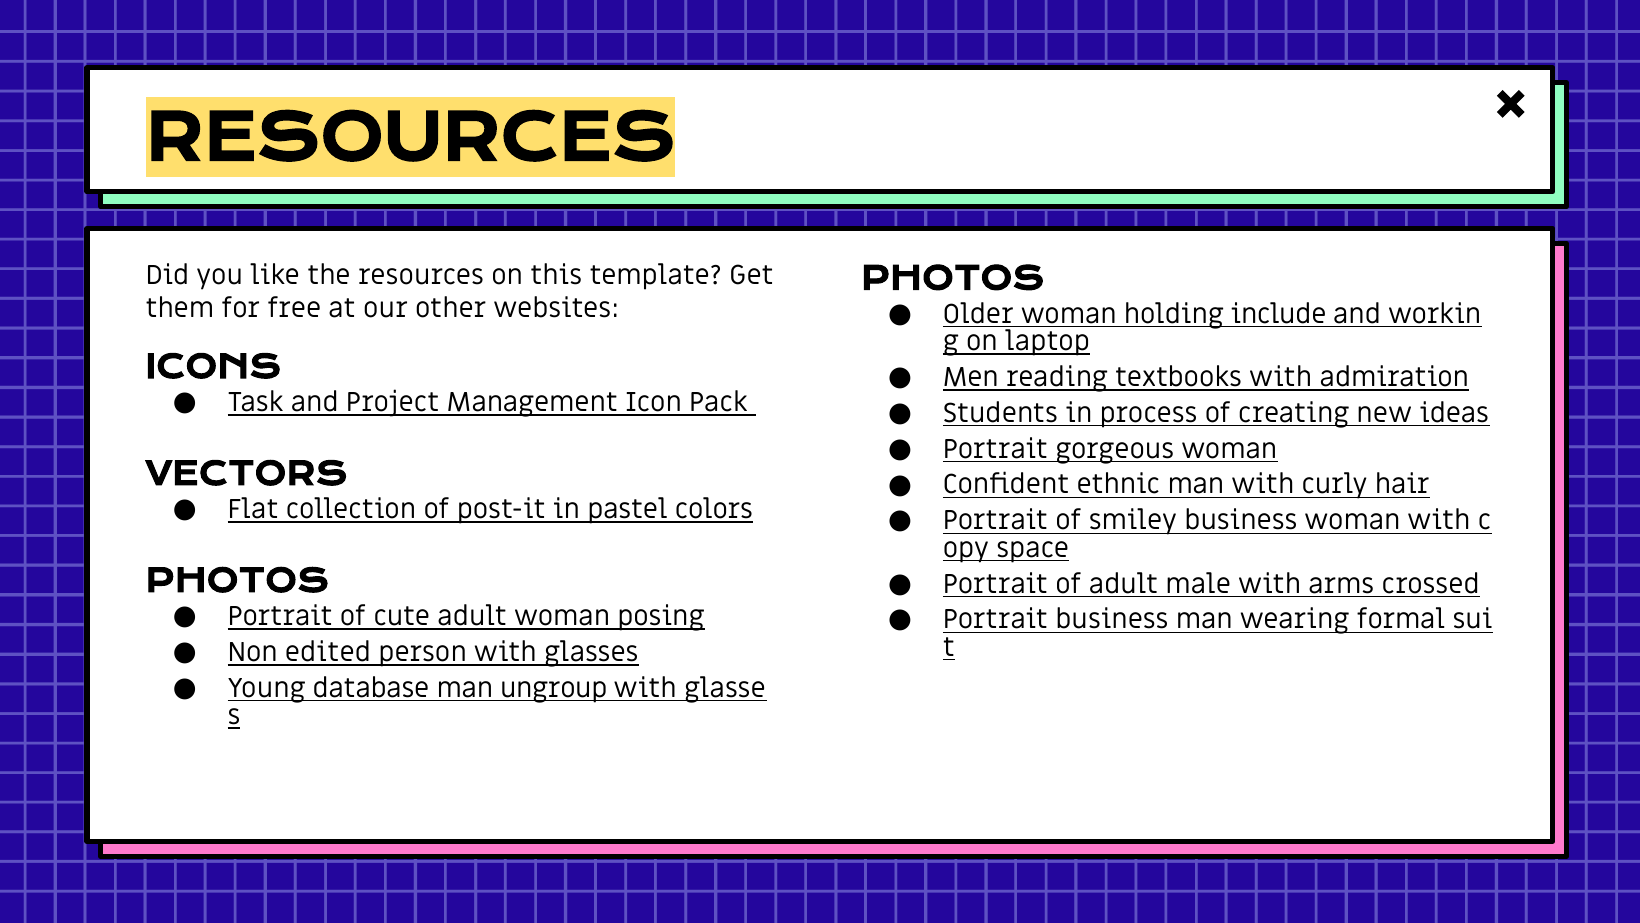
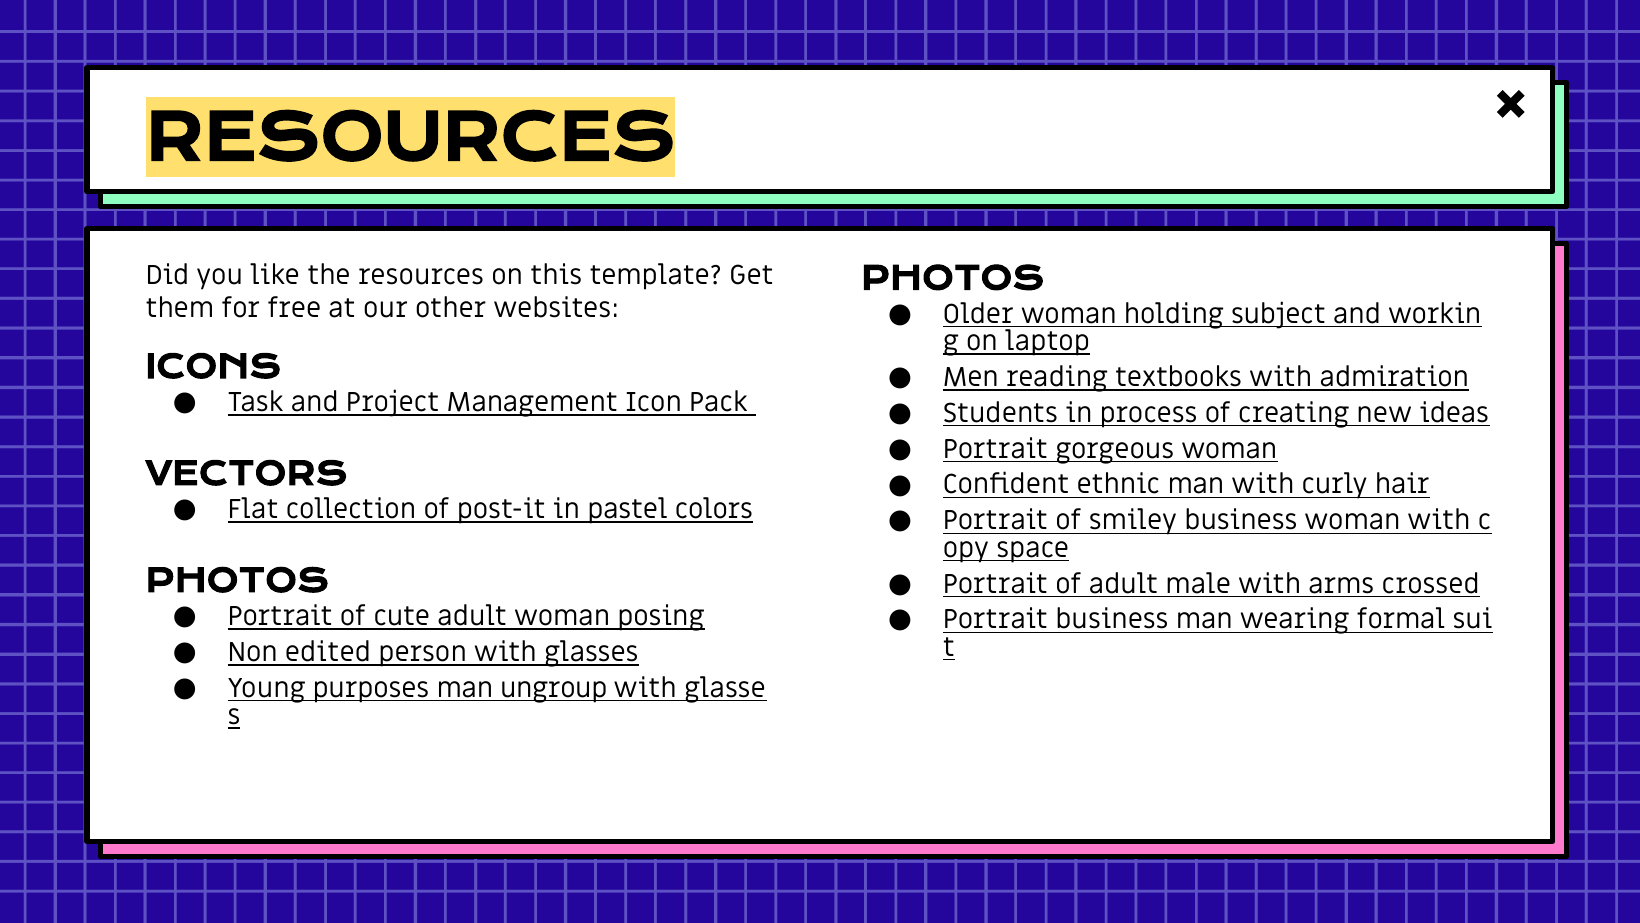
include: include -> subject (1278, 314)
database: database -> purposes (371, 688)
